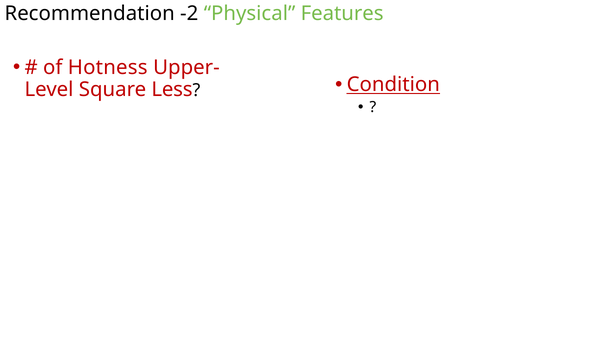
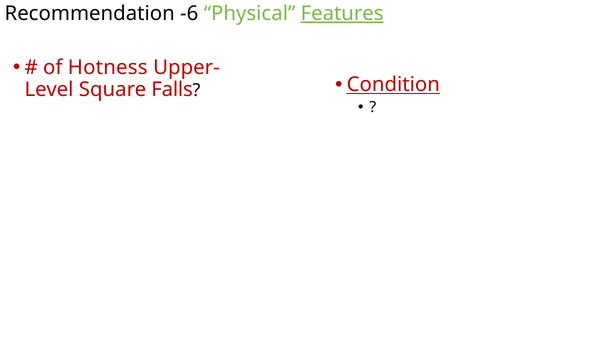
-2: -2 -> -6 (189, 13)
Features underline: none -> present (342, 13)
Less: Less -> Falls (172, 90)
